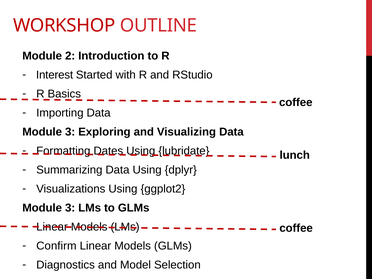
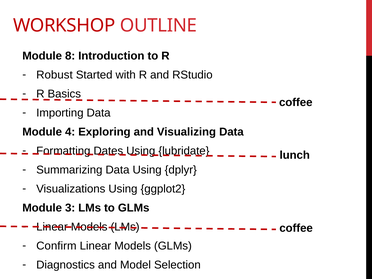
2: 2 -> 8 (70, 56)
Interest: Interest -> Robust (54, 75)
3: 3 -> 4 (70, 132)
